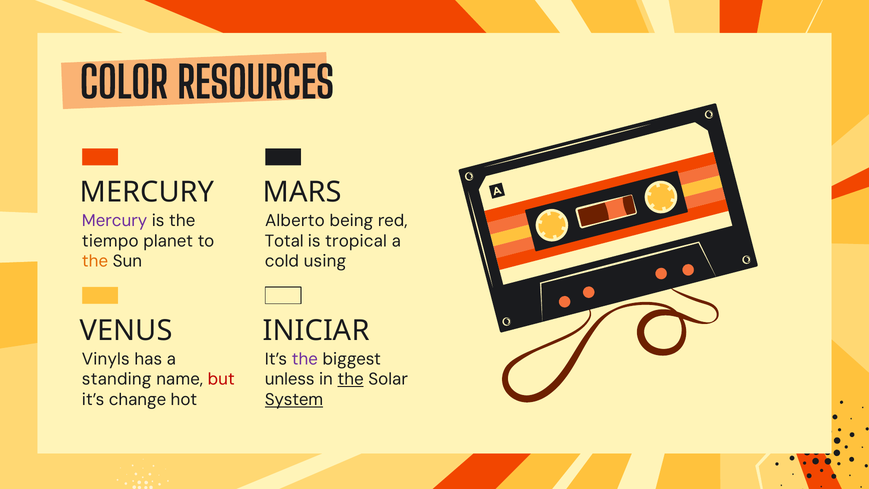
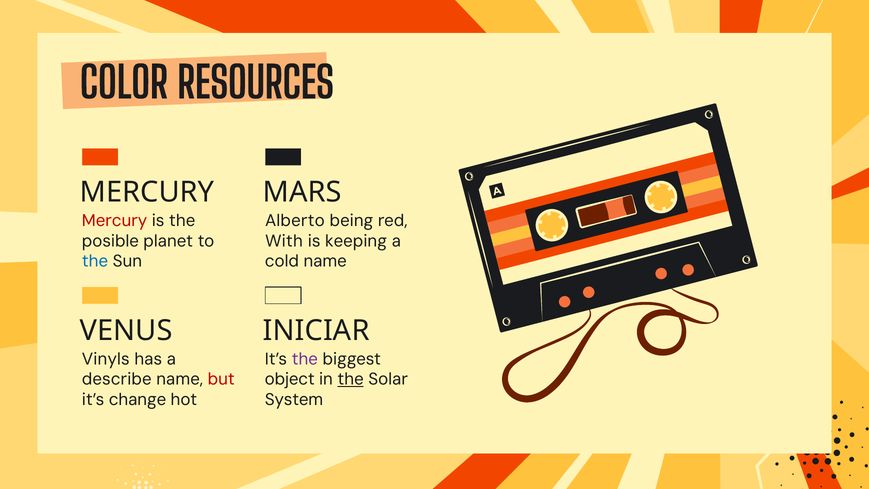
Mercury colour: purple -> red (115, 221)
tiempo: tiempo -> posible (110, 241)
Total: Total -> With (284, 241)
tropical: tropical -> keeping (356, 241)
the colour: orange -> blue (95, 261)
cold using: using -> name (325, 261)
standing: standing -> describe (117, 379)
unless: unless -> object (290, 379)
System underline: present -> none (294, 400)
